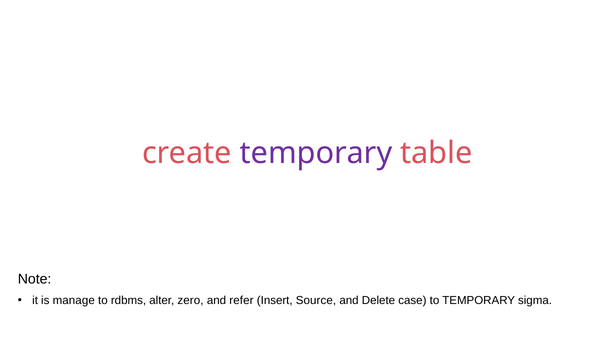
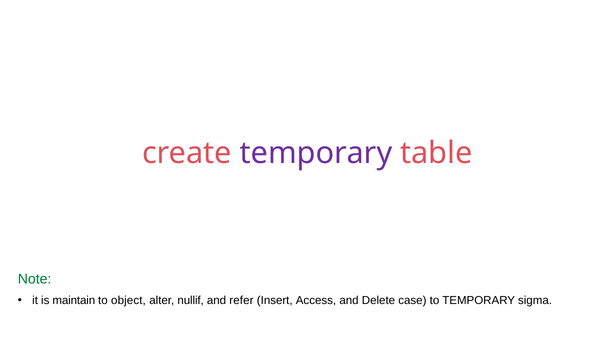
Note colour: black -> green (35, 279)
manage: manage -> maintain (74, 300)
rdbms: rdbms -> object (128, 300)
zero: zero -> nullif (191, 300)
Source: Source -> Access (316, 300)
